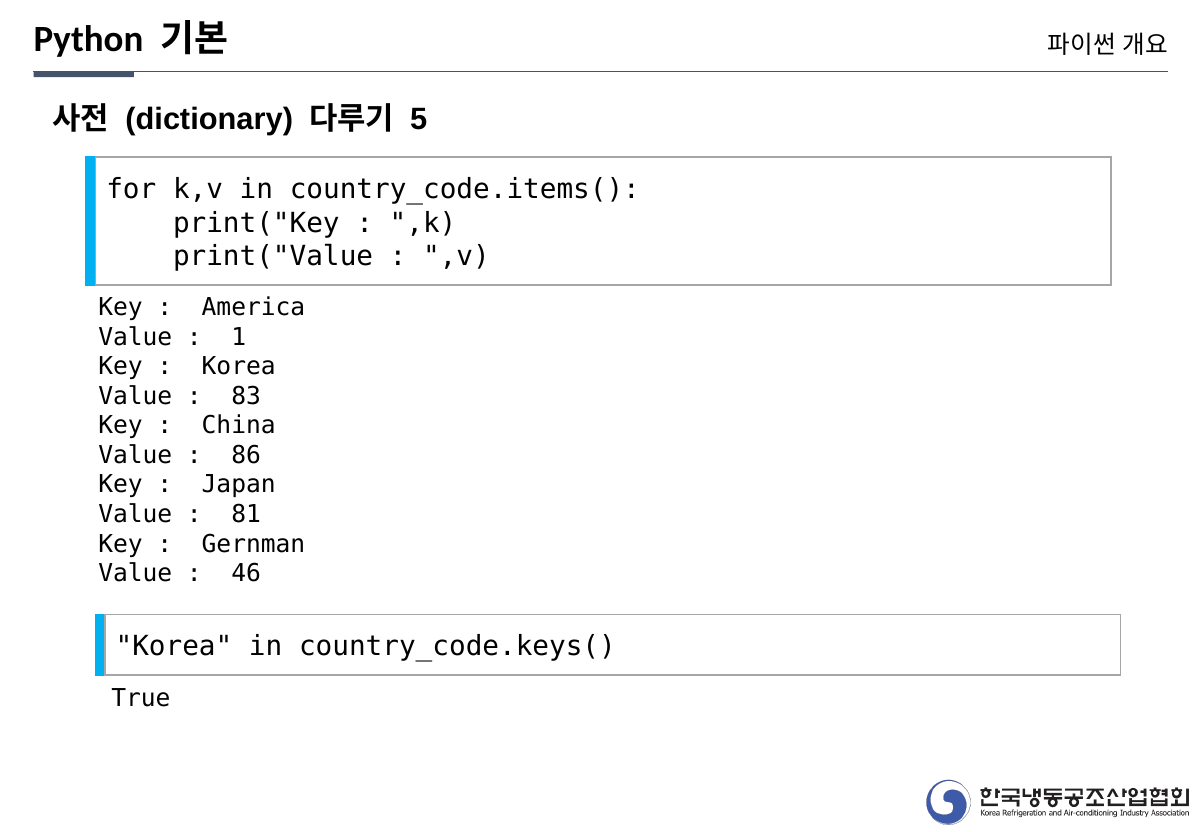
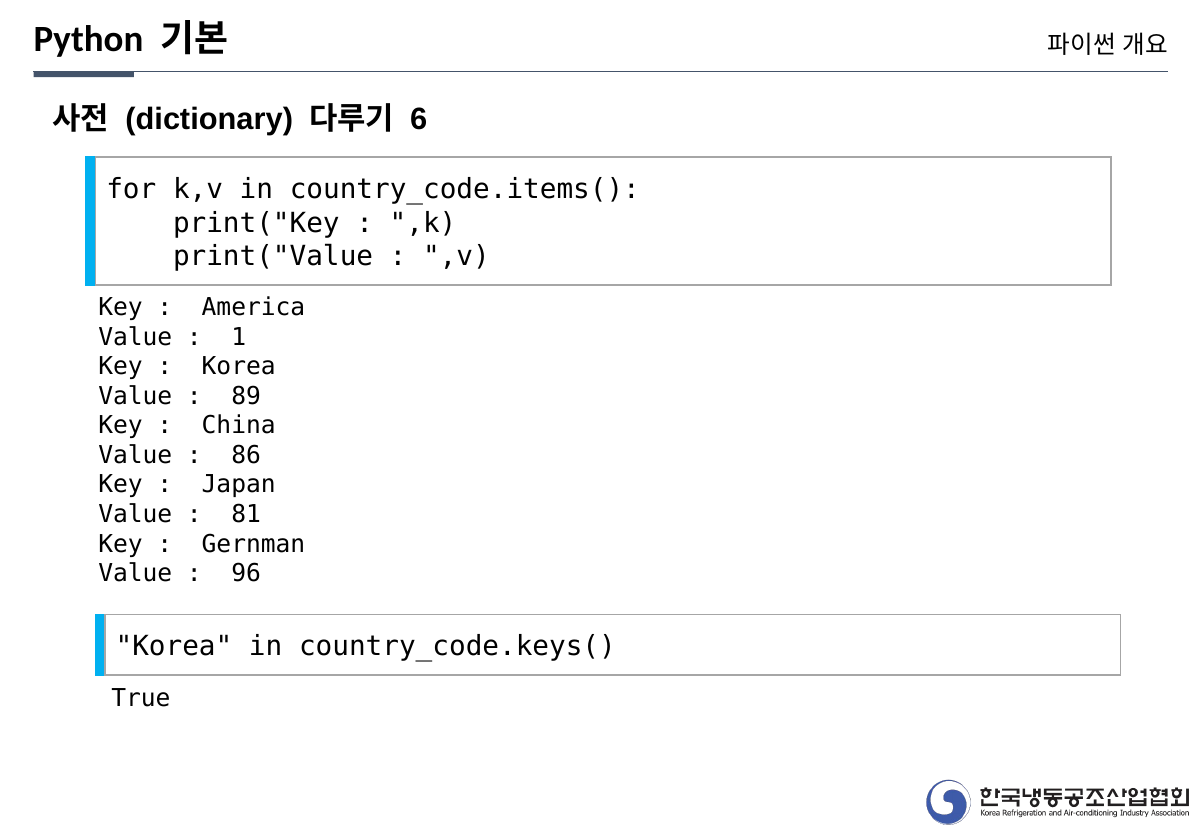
5: 5 -> 6 (419, 119)
83: 83 -> 89 (246, 396)
46: 46 -> 96 (246, 573)
